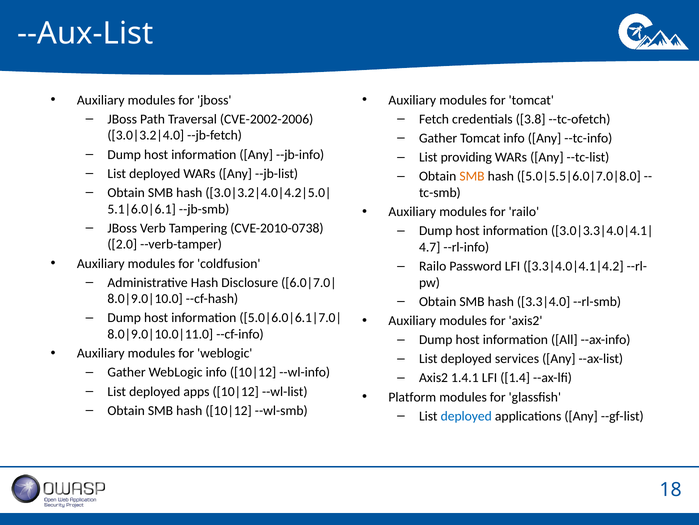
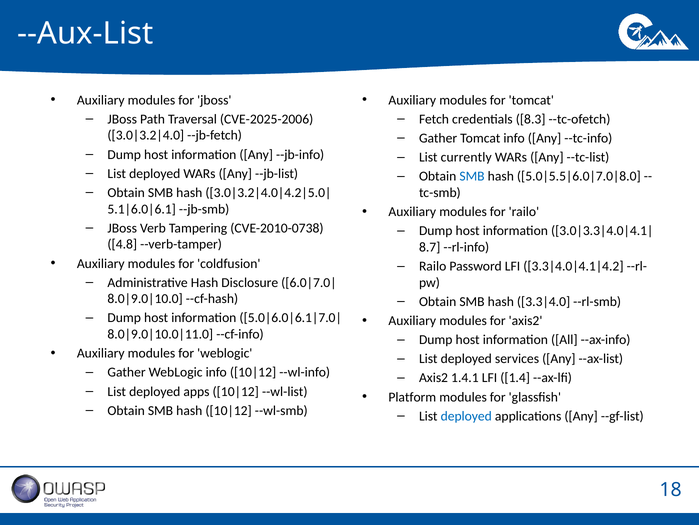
CVE-2002-2006: CVE-2002-2006 -> CVE-2025-2006 (267, 119)
3.8: 3.8 -> 8.3 (531, 119)
providing: providing -> currently (466, 157)
SMB colour: orange -> blue (472, 176)
2.0: 2.0 -> 4.8 (122, 244)
4.7: 4.7 -> 8.7 (430, 247)
